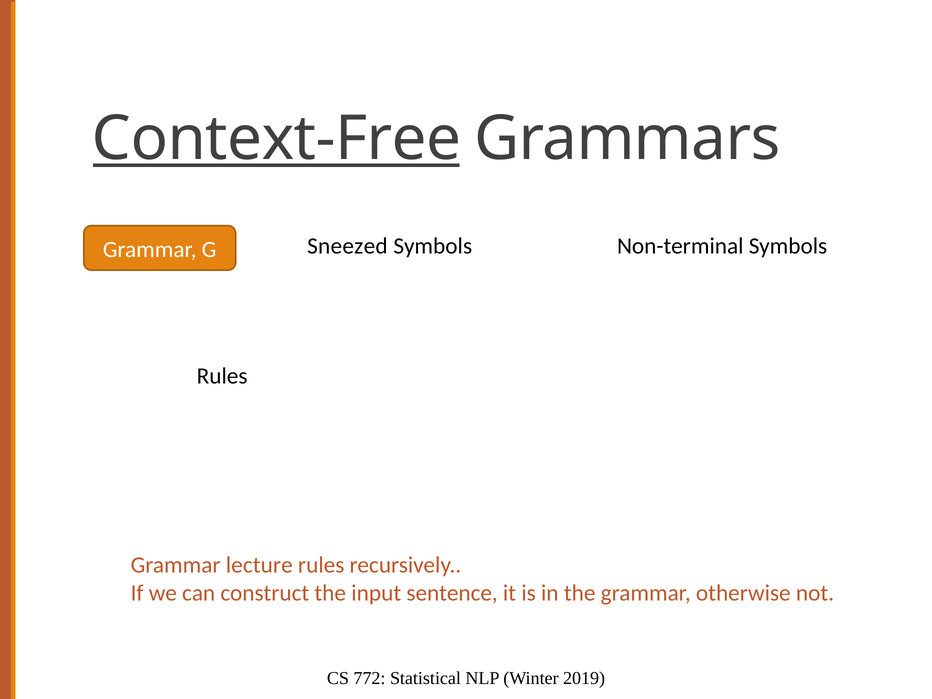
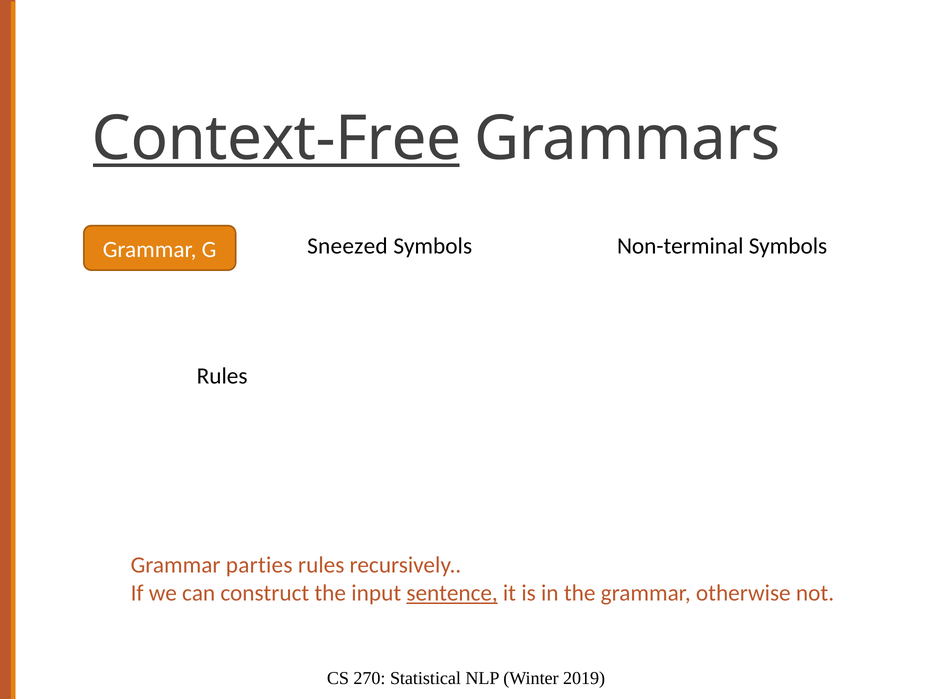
lecture: lecture -> parties (259, 565)
sentence underline: none -> present (452, 593)
772: 772 -> 270 (369, 678)
